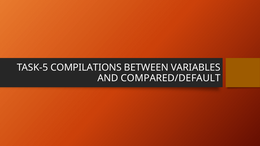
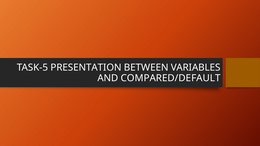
COMPILATIONS: COMPILATIONS -> PRESENTATION (86, 68)
